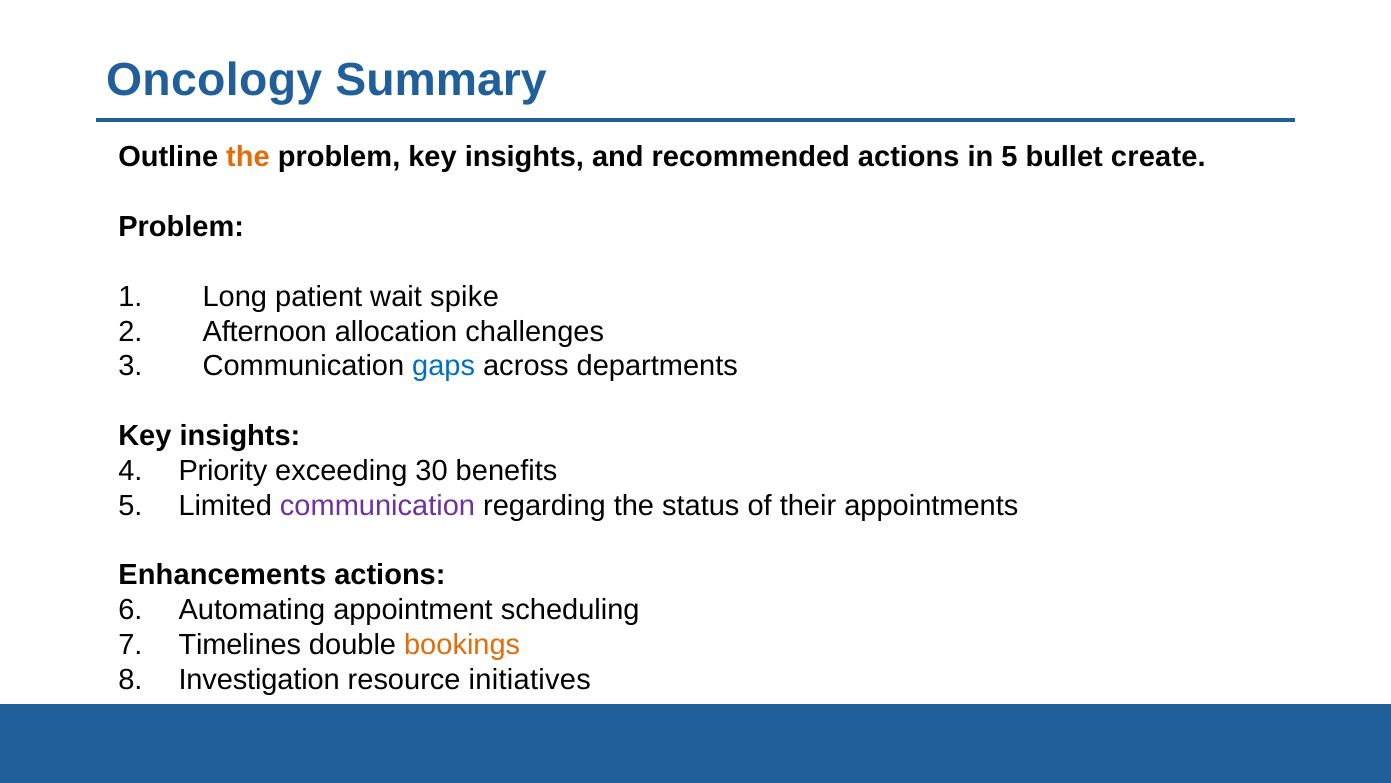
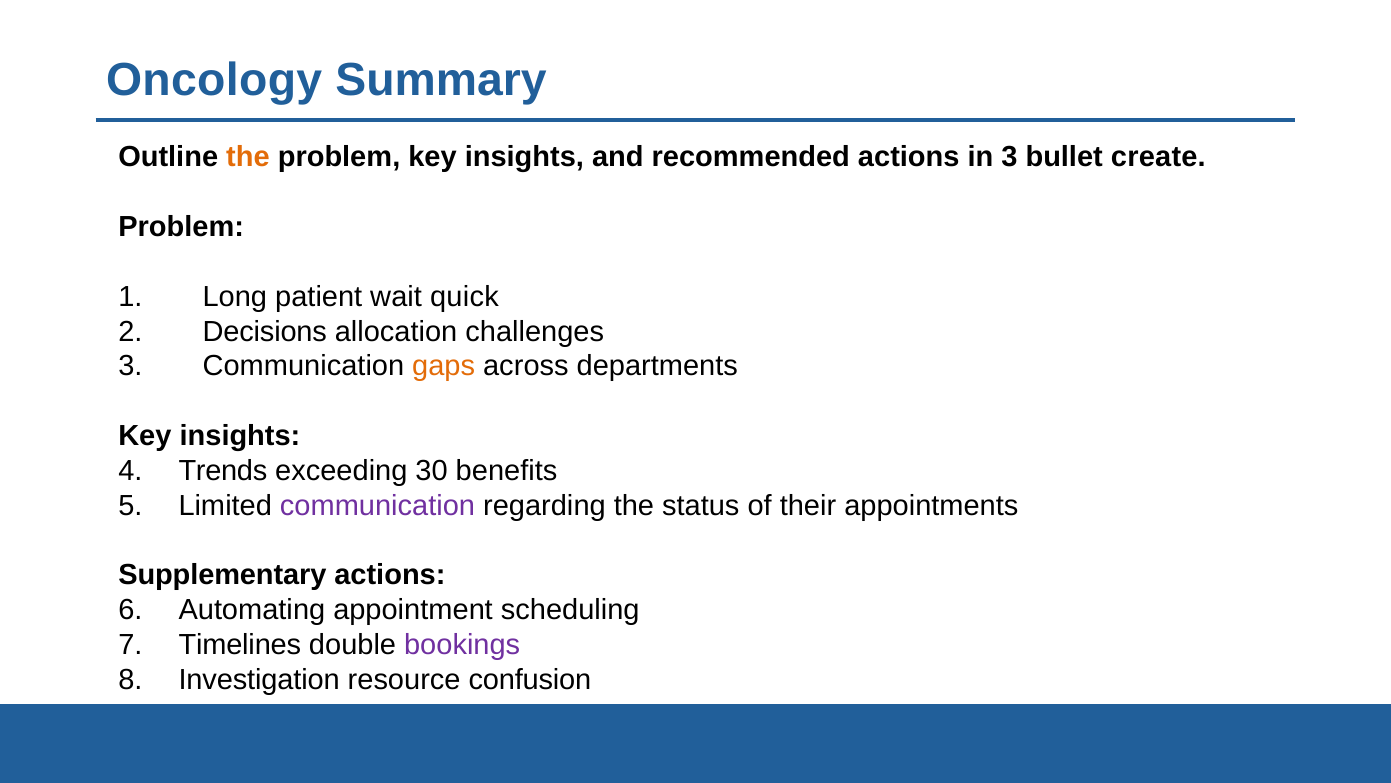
in 5: 5 -> 3 (1009, 157)
spike: spike -> quick (464, 296)
Afternoon: Afternoon -> Decisions (265, 331)
gaps colour: blue -> orange (444, 366)
Priority: Priority -> Trends (223, 470)
Enhancements: Enhancements -> Supplementary (222, 575)
bookings colour: orange -> purple (462, 644)
initiatives: initiatives -> confusion (530, 679)
